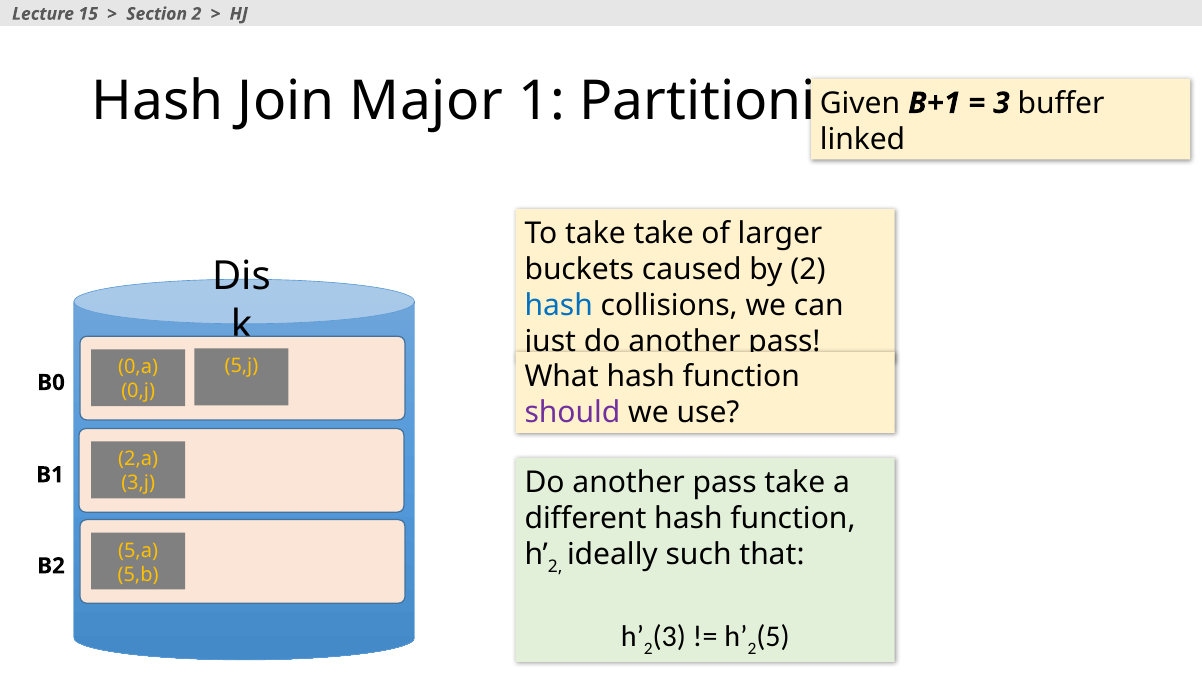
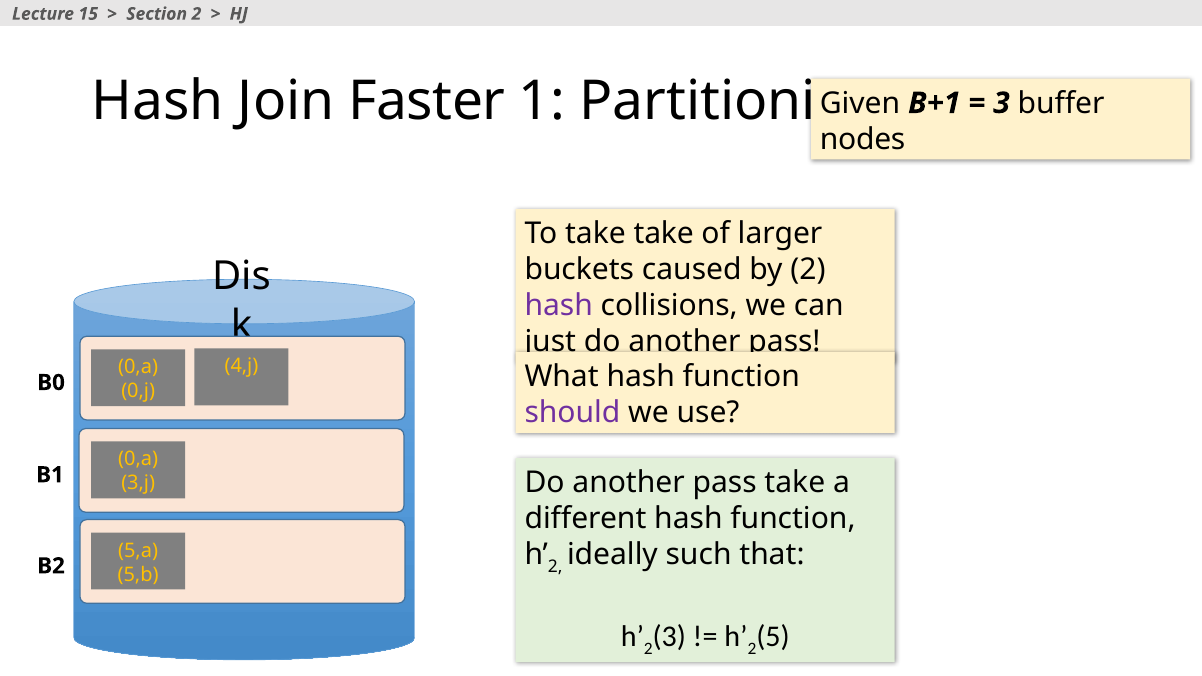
Major: Major -> Faster (427, 101)
linked: linked -> nodes (863, 139)
hash colour: blue -> purple (559, 306)
5,j: 5,j -> 4,j (241, 366)
2,a: 2,a -> 0,a (138, 459)
